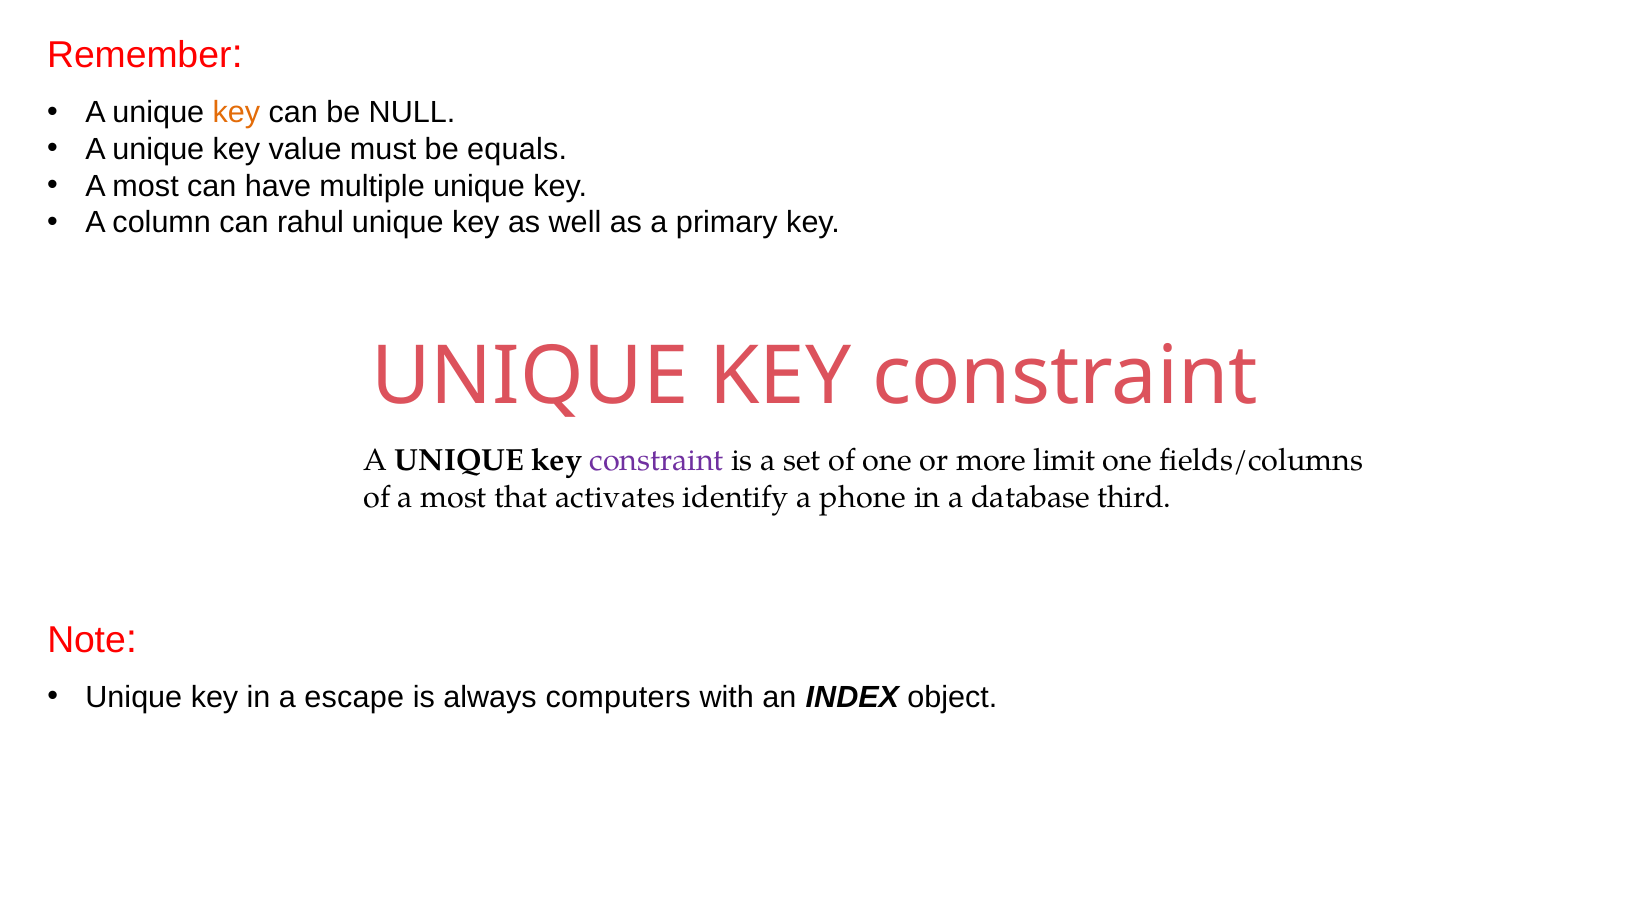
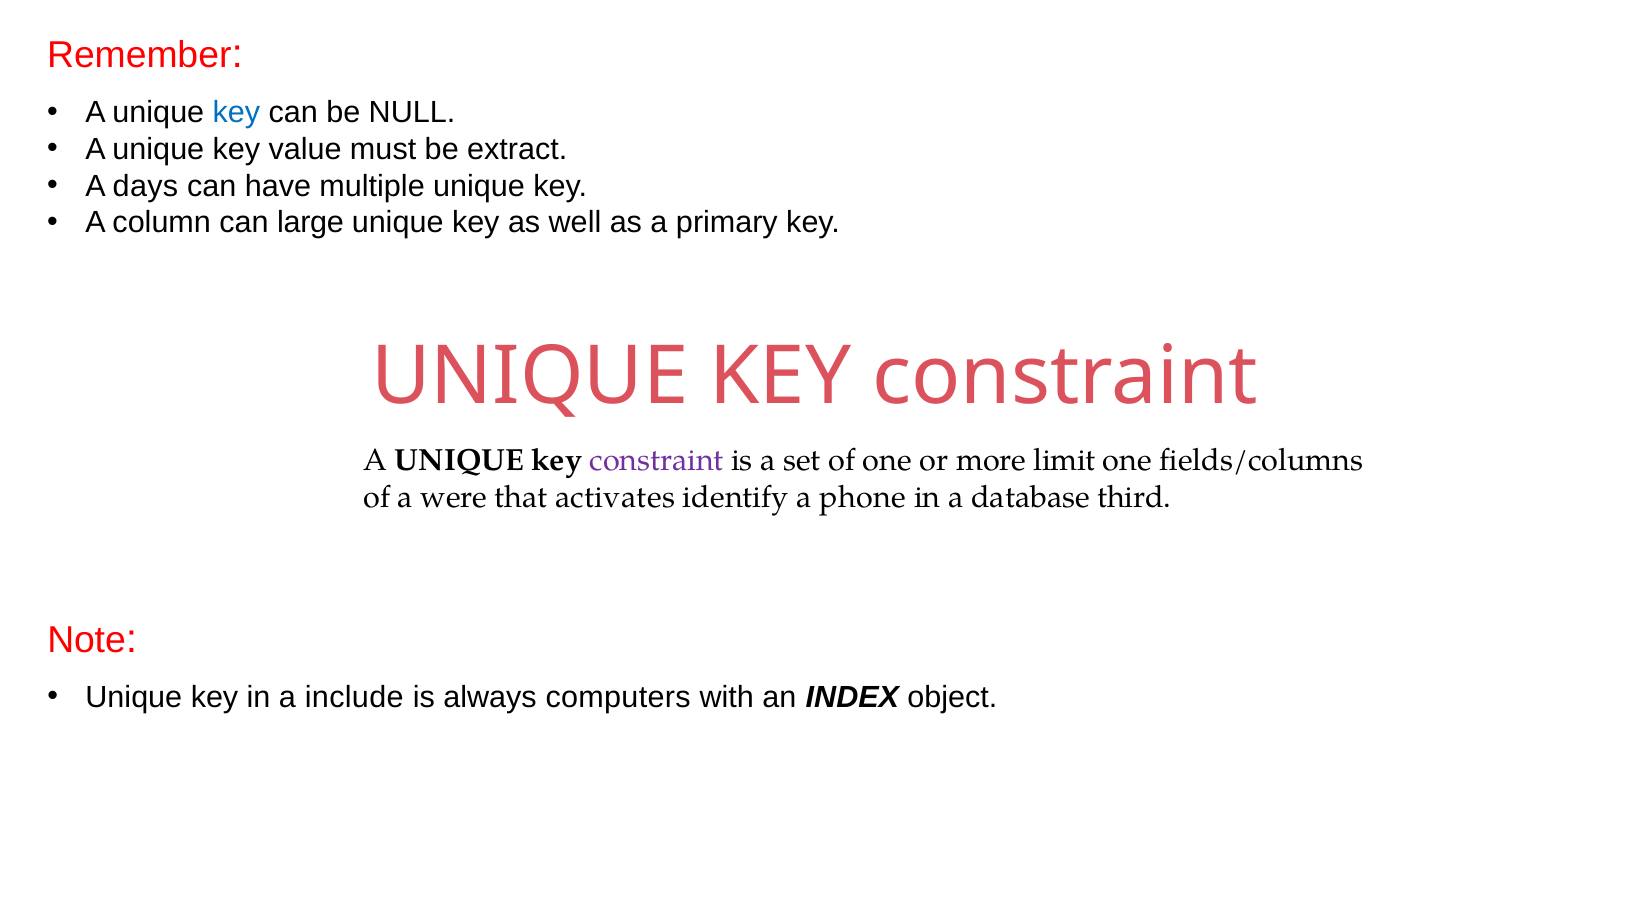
key colour: orange -> blue (236, 113)
equals: equals -> extract (517, 149)
most: most -> days (145, 186)
rahul: rahul -> large (310, 223)
of a most: most -> were (454, 497)
escape: escape -> include (354, 697)
